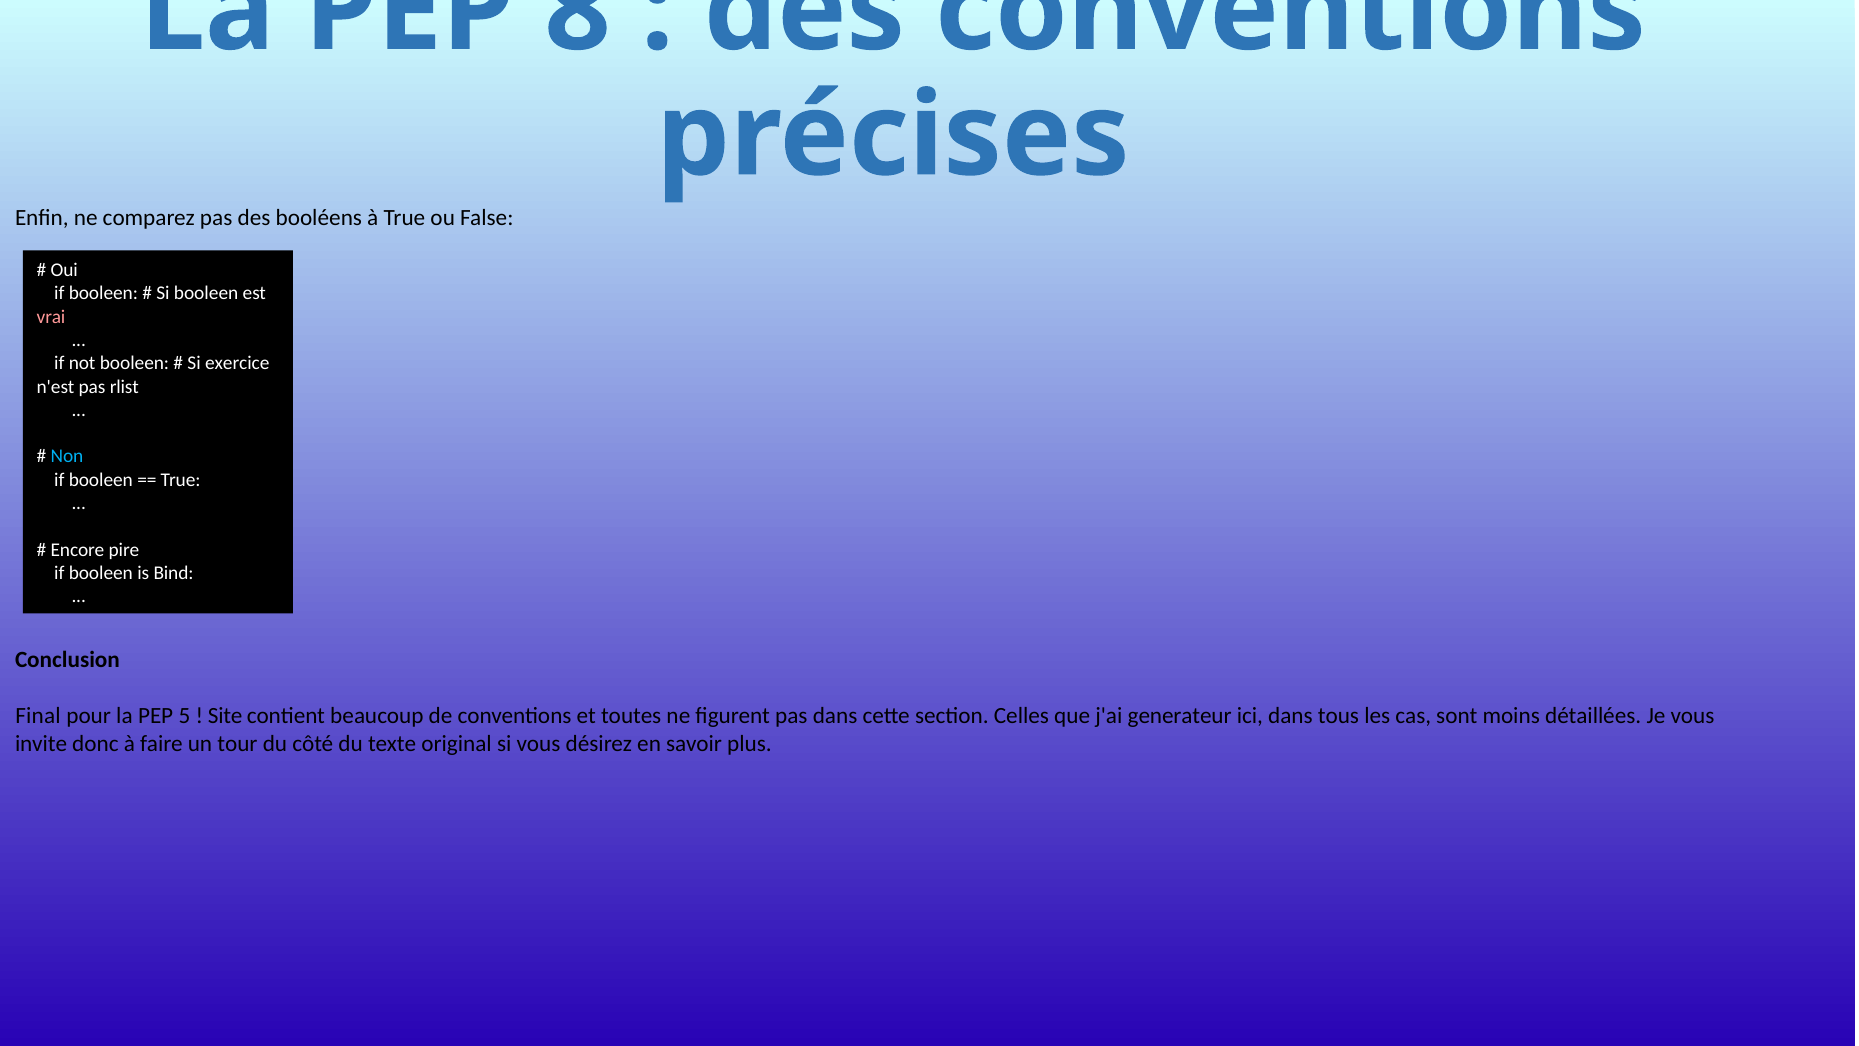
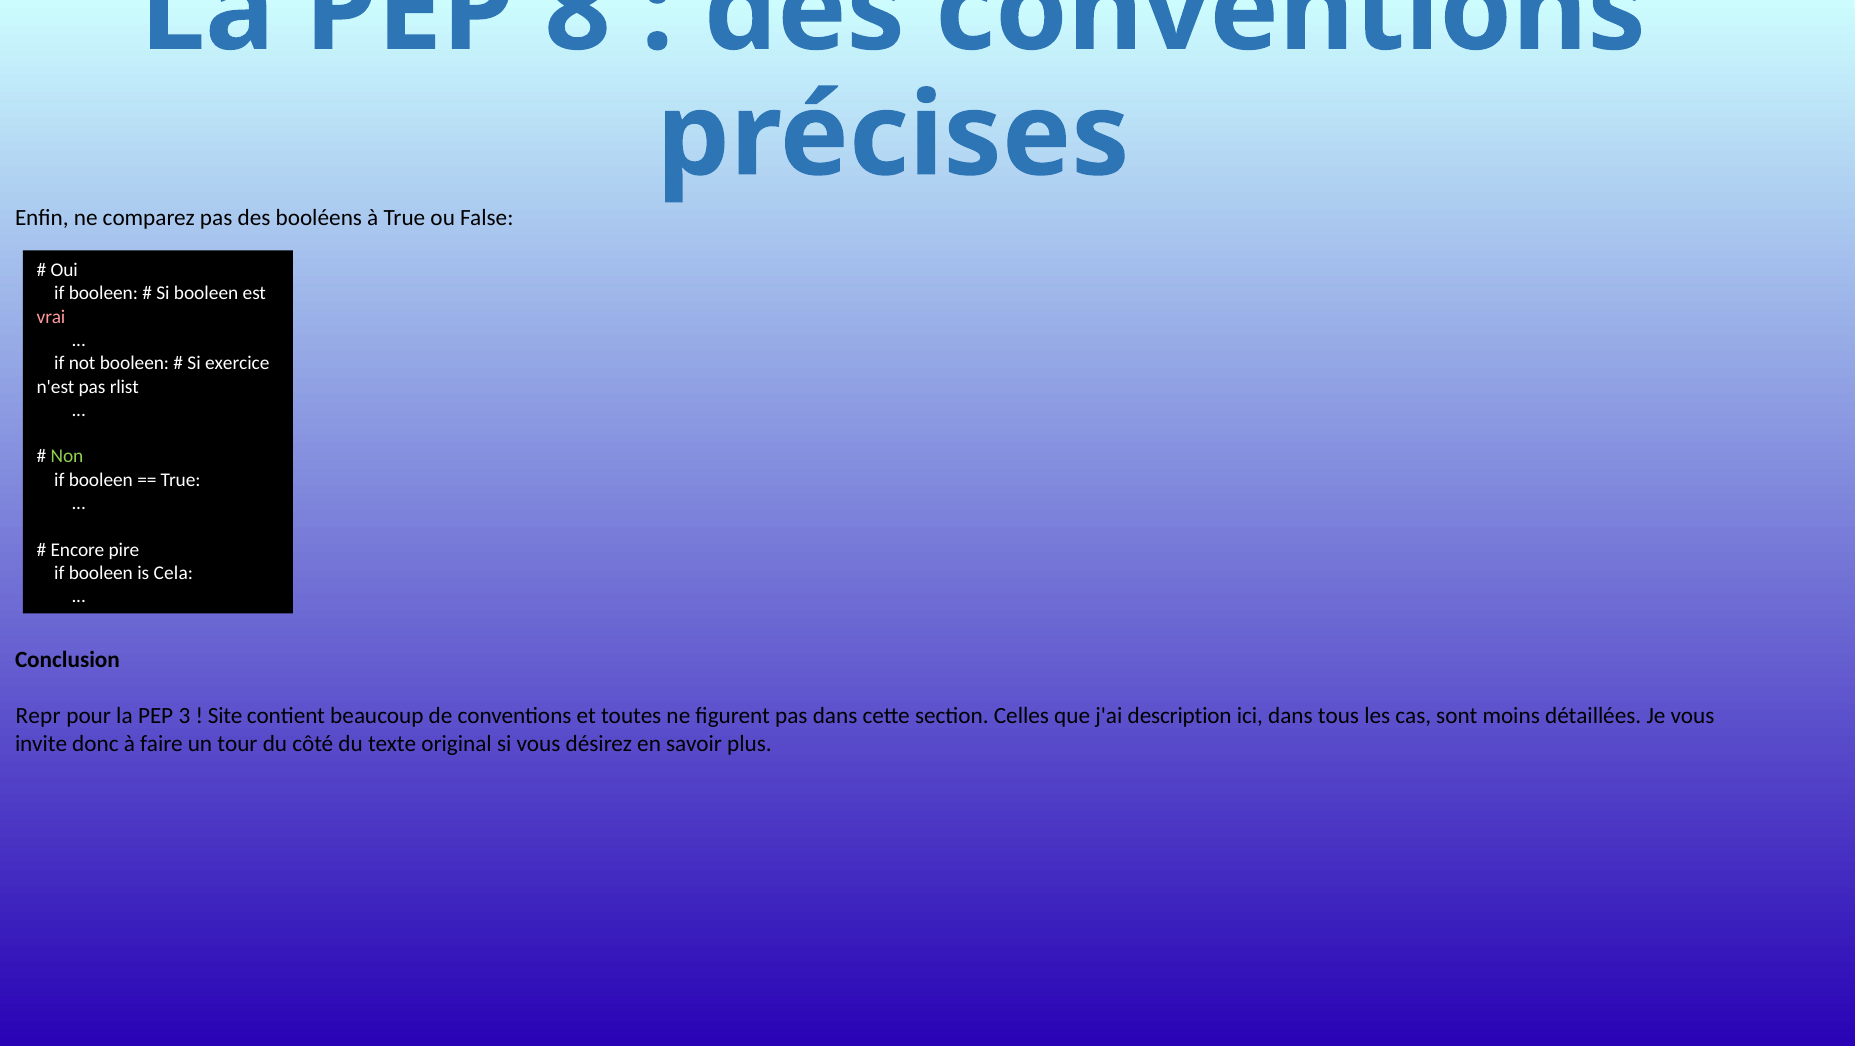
Non colour: light blue -> light green (67, 456)
Bind: Bind -> Cela (173, 573)
Final: Final -> Repr (38, 716)
5: 5 -> 3 (184, 716)
generateur: generateur -> description (1180, 716)
